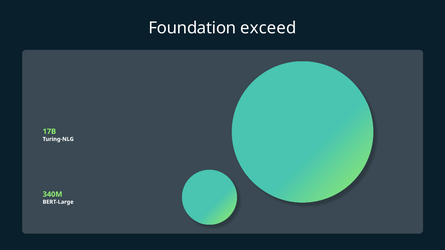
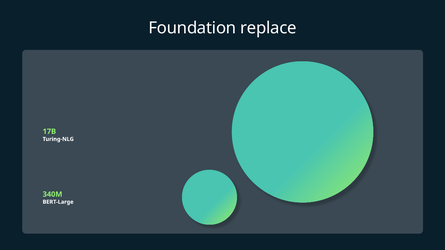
exceed: exceed -> replace (268, 28)
